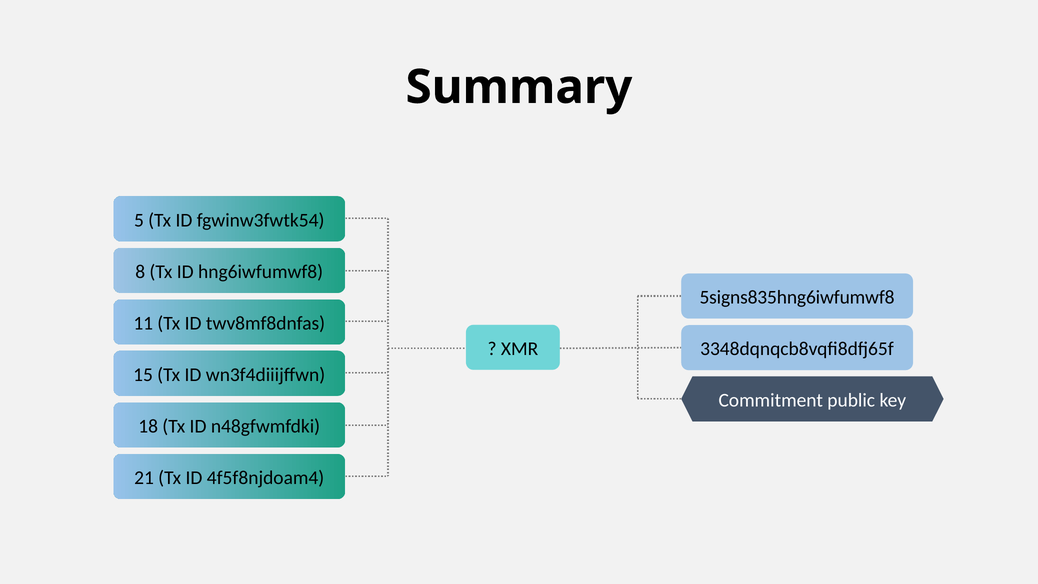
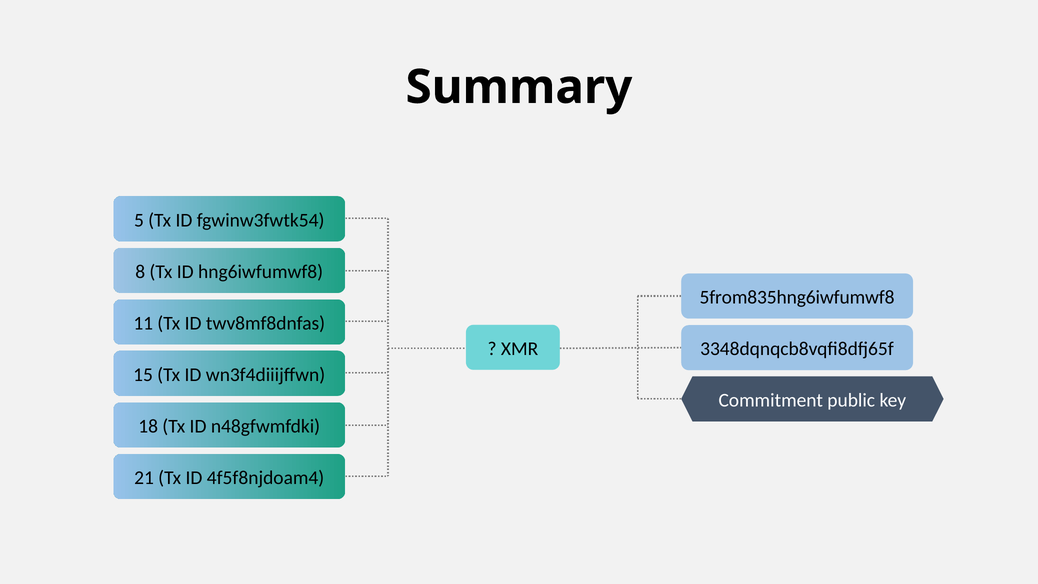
5signs835hng6iwfumwf8: 5signs835hng6iwfumwf8 -> 5from835hng6iwfumwf8 (797, 297)
